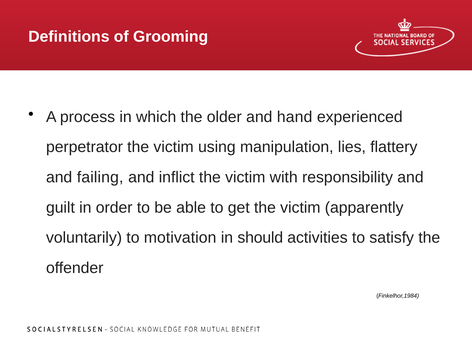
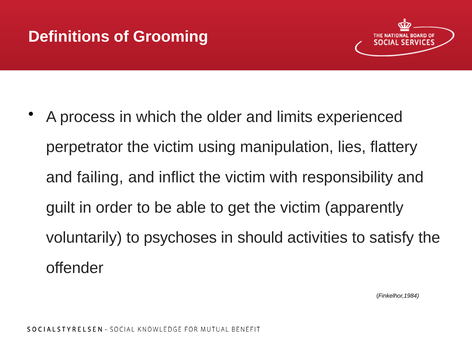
hand: hand -> limits (295, 117)
motivation: motivation -> psychoses (180, 238)
